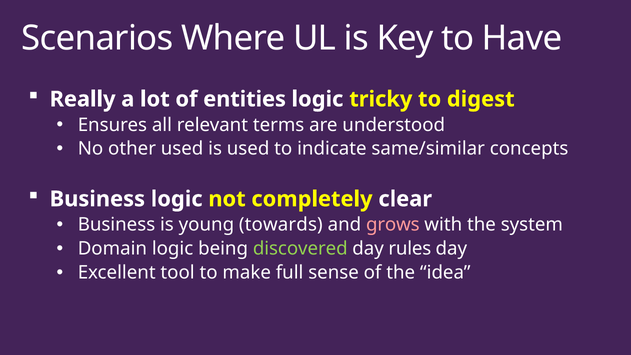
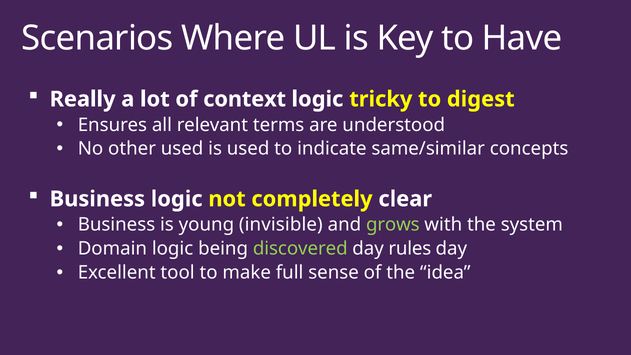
entities: entities -> context (245, 99)
towards: towards -> invisible (281, 225)
grows colour: pink -> light green (393, 225)
